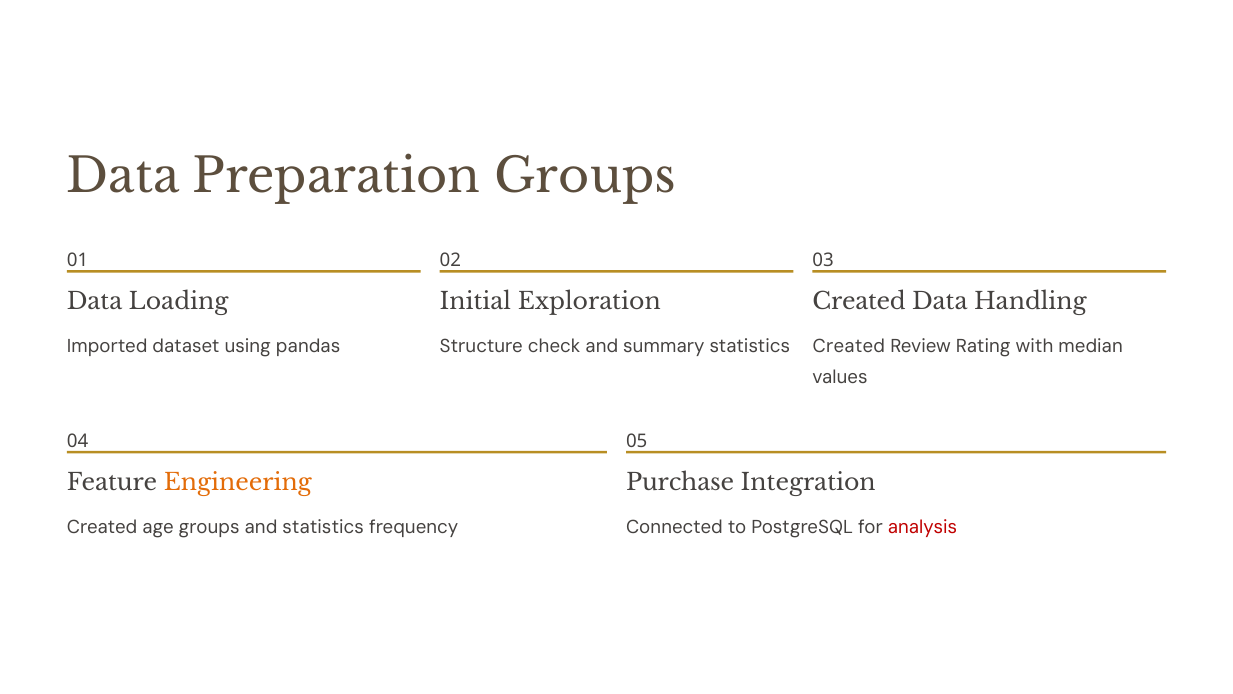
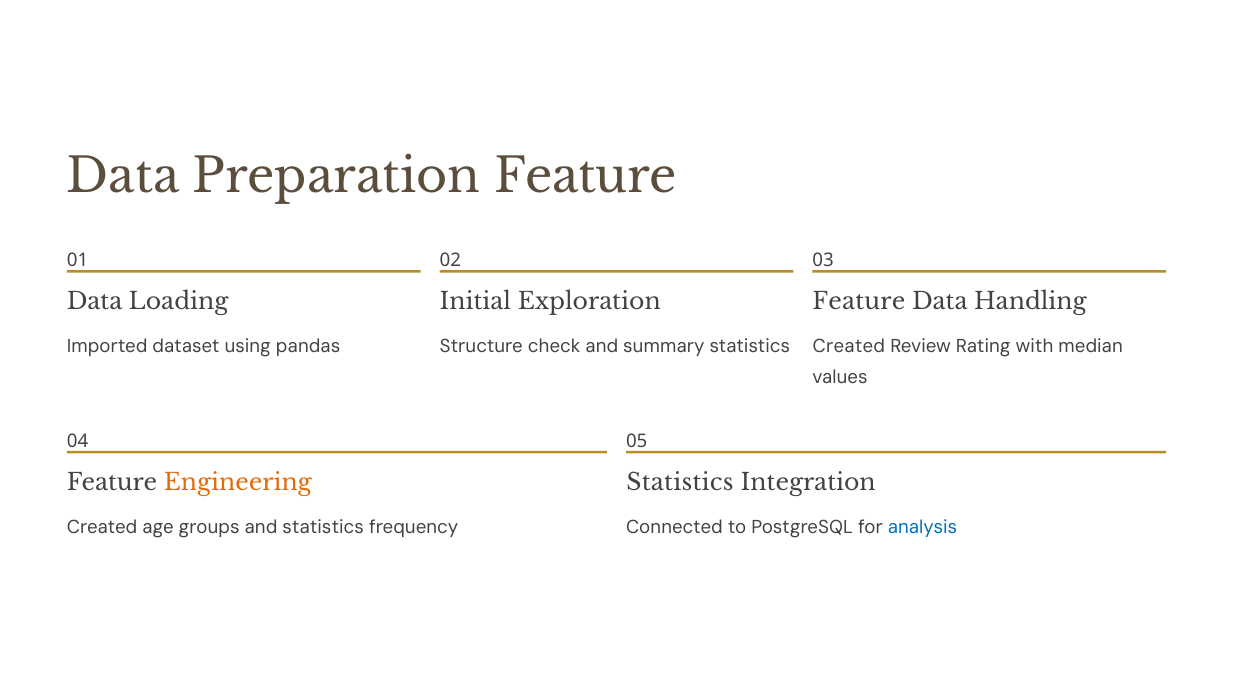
Preparation Groups: Groups -> Feature (586, 176)
Created: Created -> Feature (859, 302)
Purchase: Purchase -> Statistics (680, 482)
analysis colour: red -> blue (922, 527)
